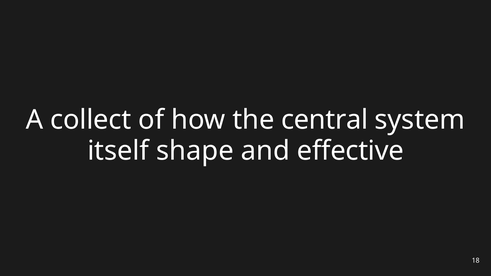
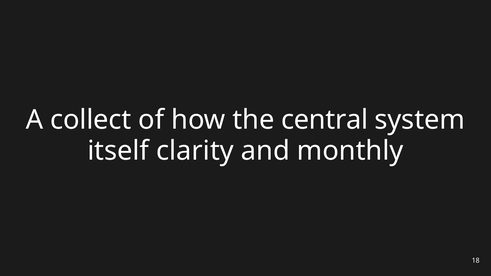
shape: shape -> clarity (195, 151)
effective: effective -> monthly (350, 151)
